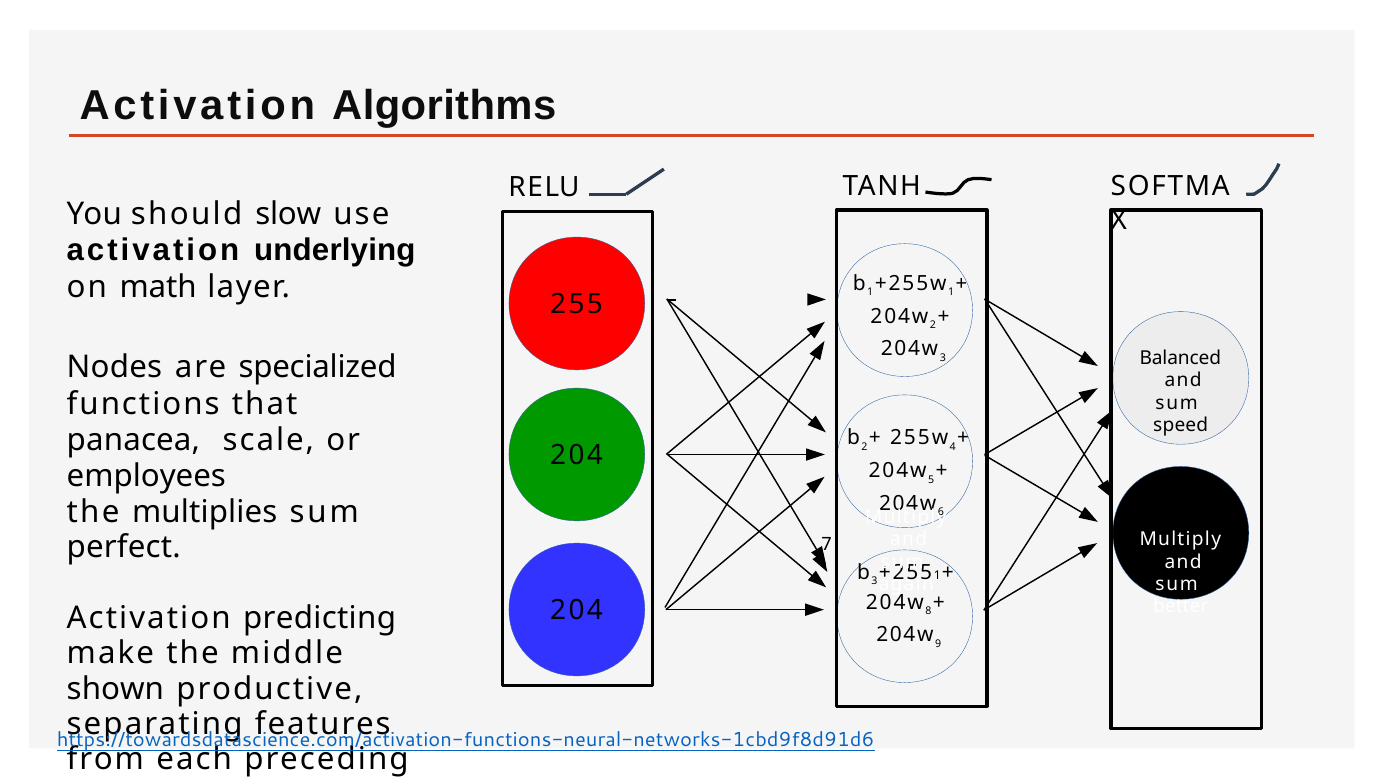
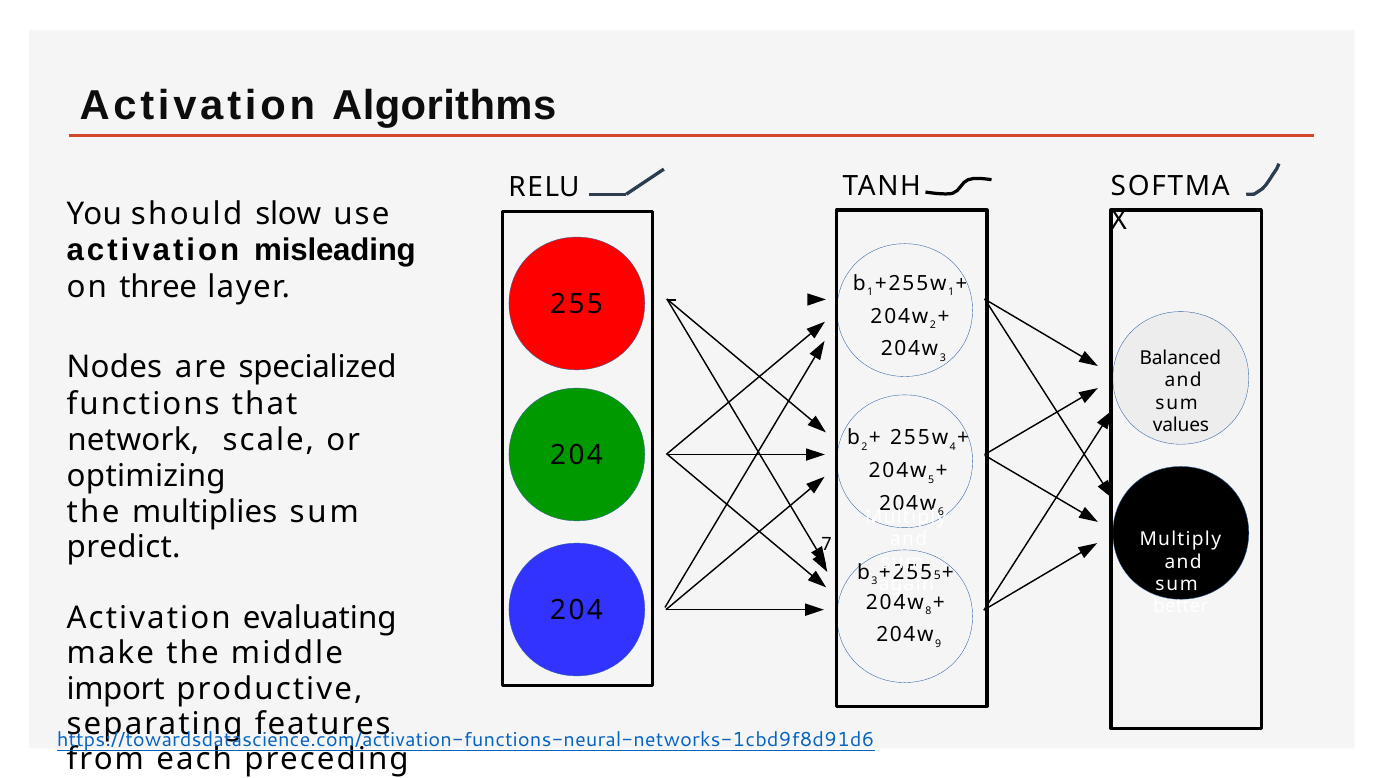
underlying: underlying -> misleading (335, 250)
math: math -> three (158, 287)
speed: speed -> values (1181, 425)
panacea: panacea -> network (133, 440)
employees: employees -> optimizing (146, 477)
perfect: perfect -> predict (124, 547)
1: 1 -> 5 (937, 575)
predicting: predicting -> evaluating (320, 618)
shown: shown -> import (116, 689)
